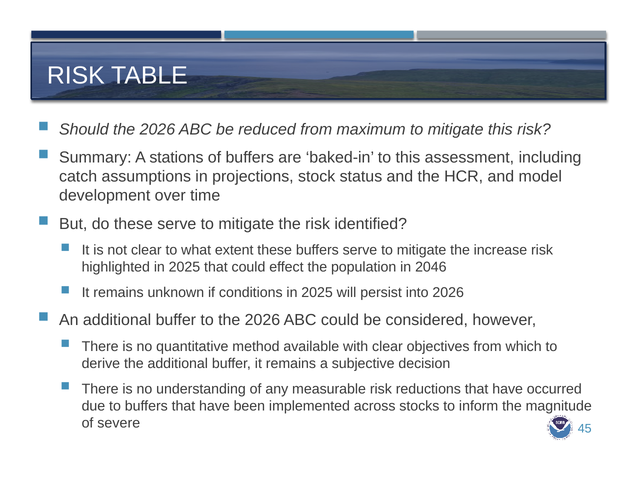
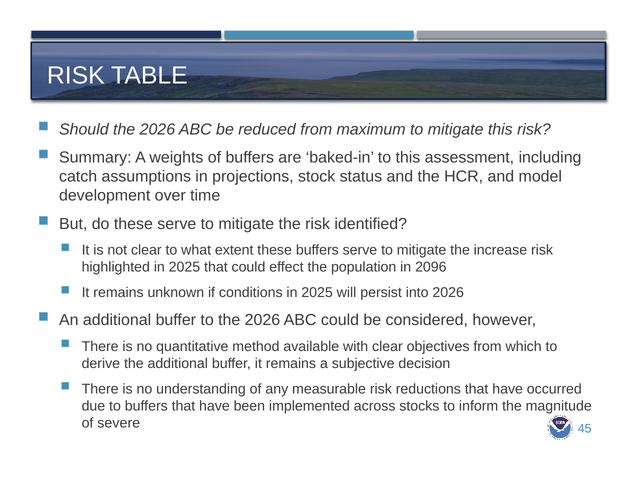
stations: stations -> weights (176, 158)
2046: 2046 -> 2096 (431, 268)
